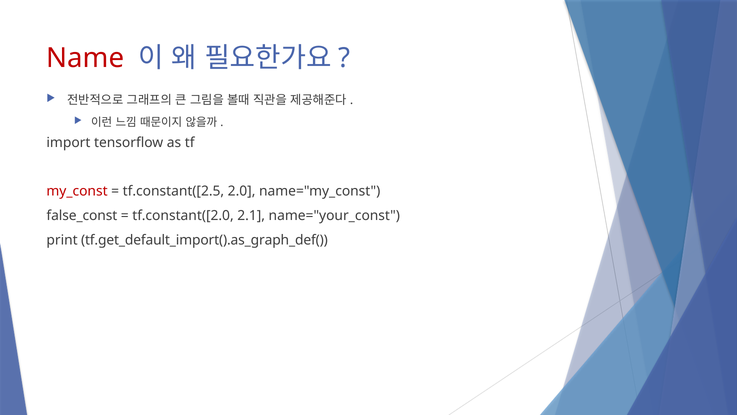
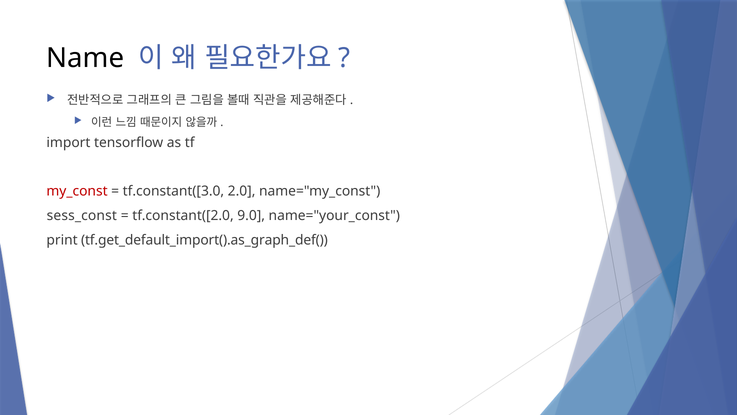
Name colour: red -> black (85, 58)
tf.constant([2.5: tf.constant([2.5 -> tf.constant([3.0 (173, 191)
false_const: false_const -> sess_const (82, 215)
2.1: 2.1 -> 9.0 (251, 215)
